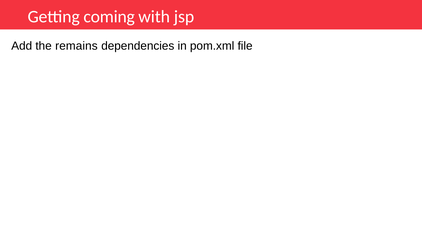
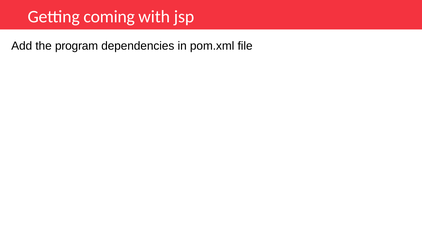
remains: remains -> program (77, 46)
